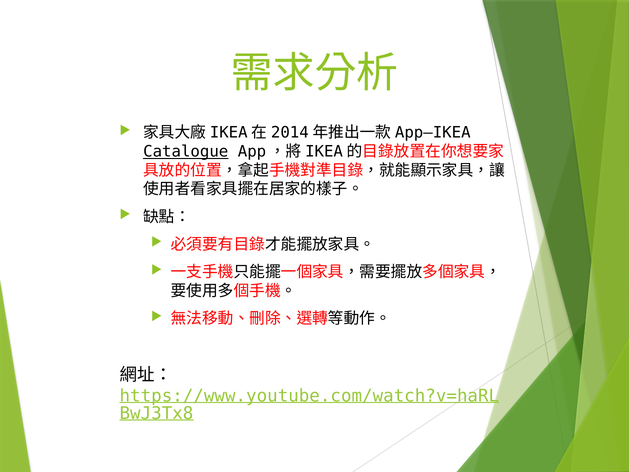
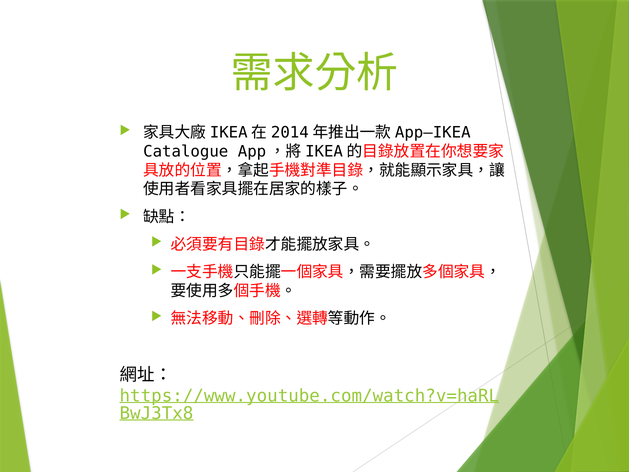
Catalogue underline: present -> none (186, 151)
